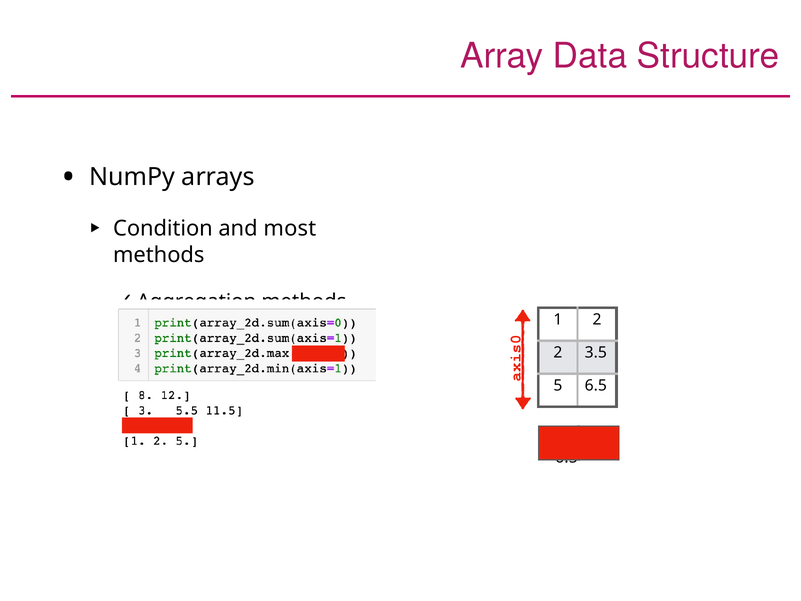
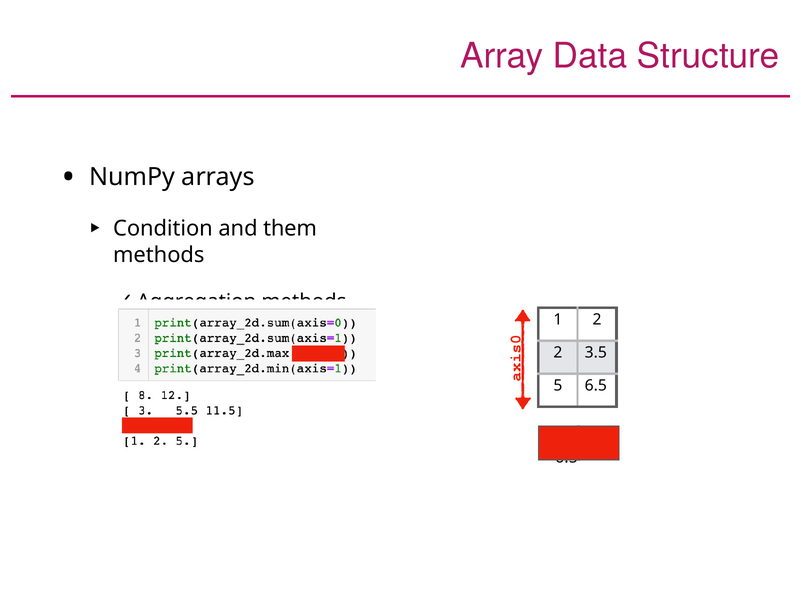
most: most -> them (290, 229)
